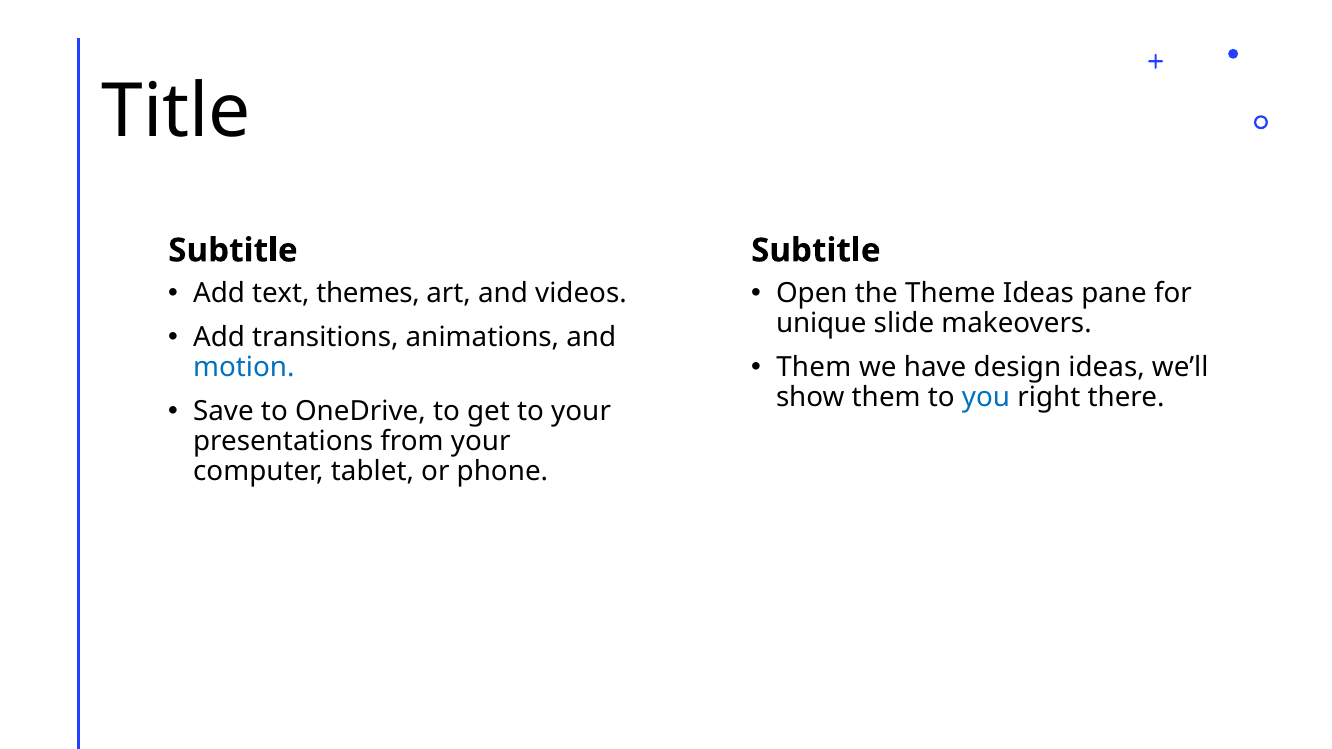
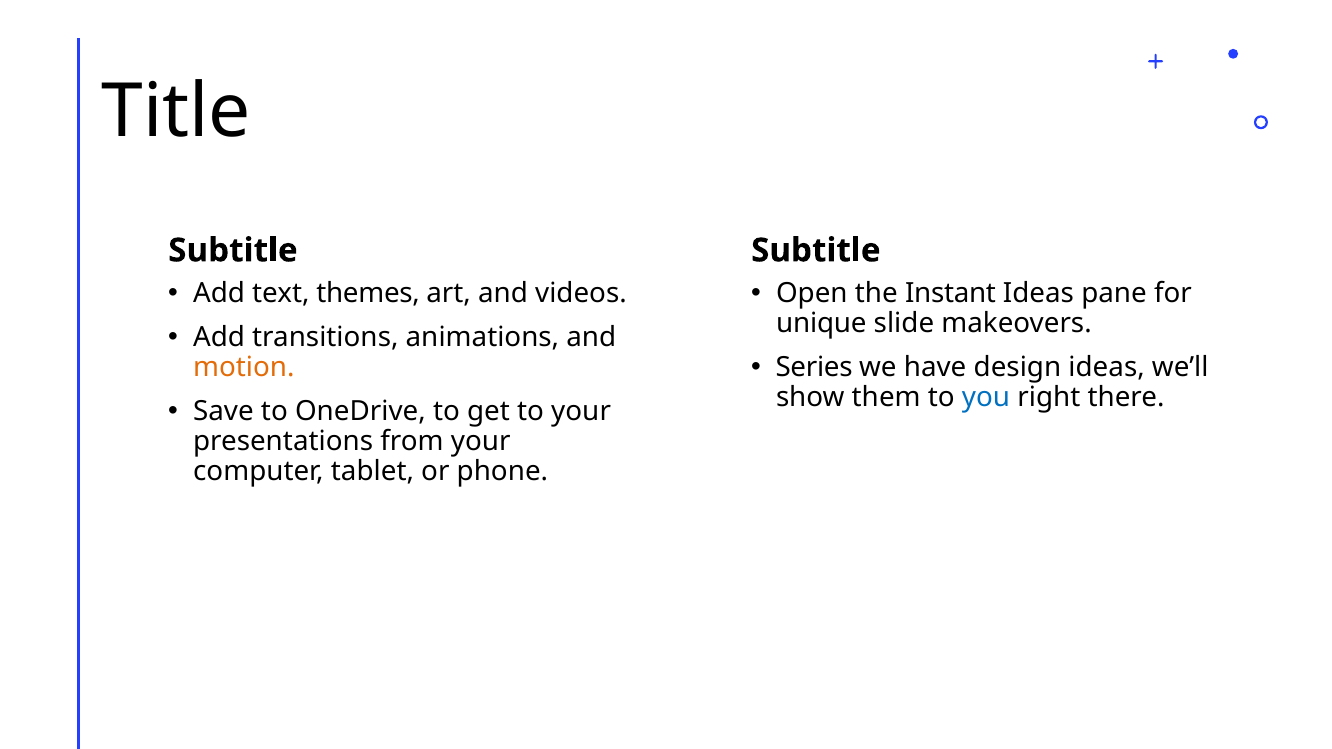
Theme: Theme -> Instant (951, 294)
Them: Them -> Series (814, 367)
motion colour: blue -> orange (244, 367)
